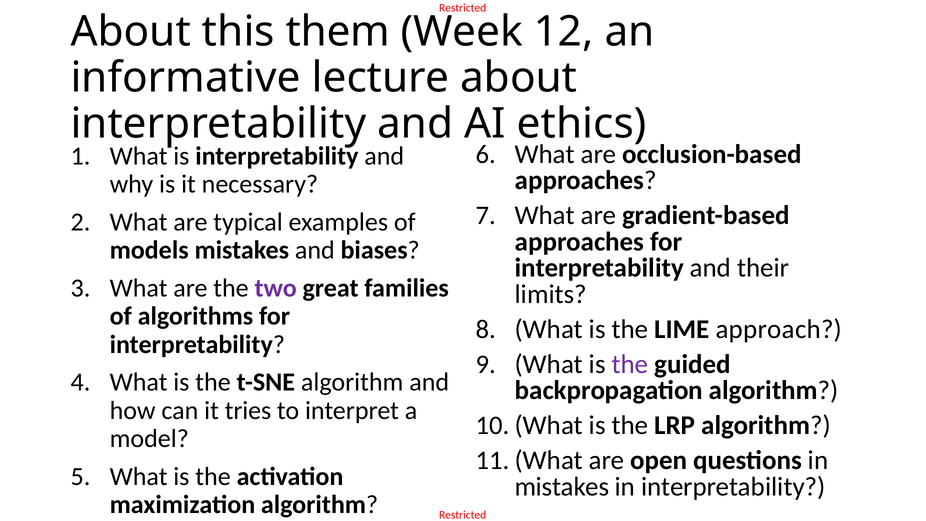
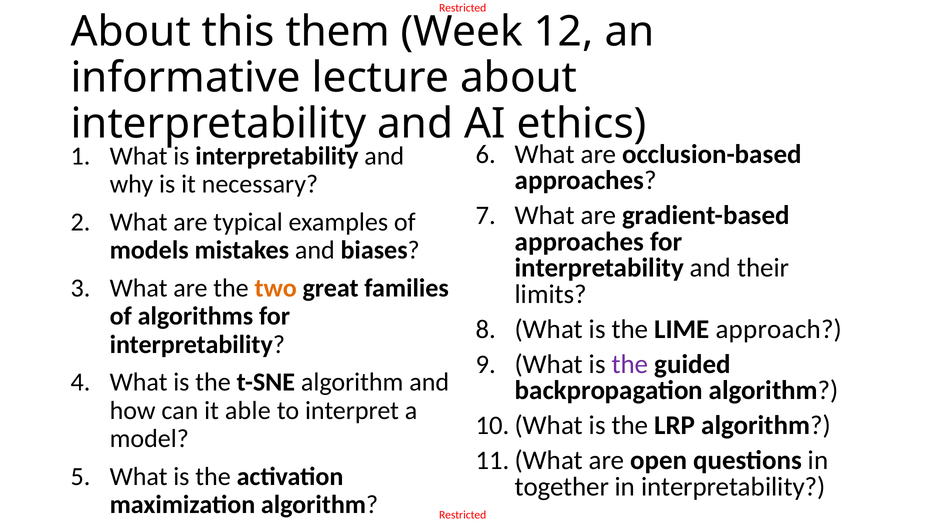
two colour: purple -> orange (276, 288)
tries: tries -> able (248, 410)
mistakes: mistakes -> together (562, 487)
